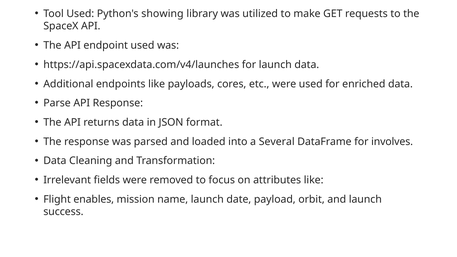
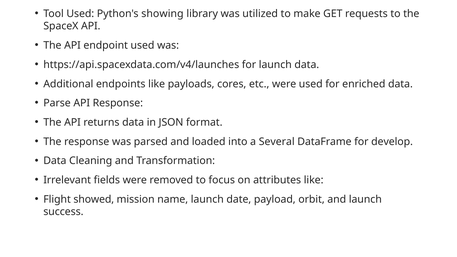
involves: involves -> develop (392, 142)
enables: enables -> showed (94, 199)
